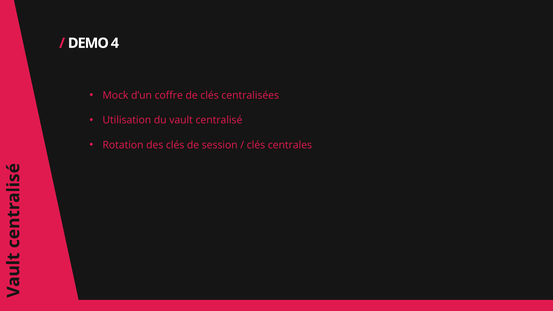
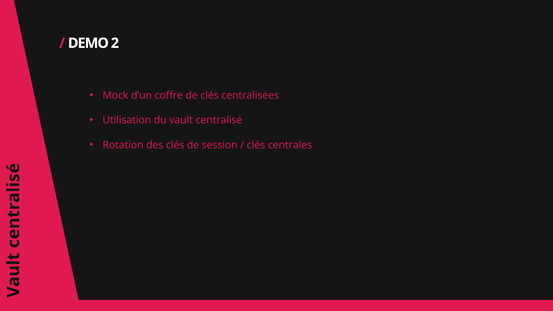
4: 4 -> 2 (115, 43)
